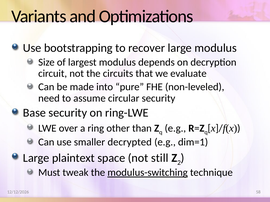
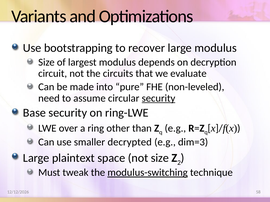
security underline: none -> present (159, 98)
dim=1: dim=1 -> dim=3 (193, 142)
not still: still -> size (160, 158)
